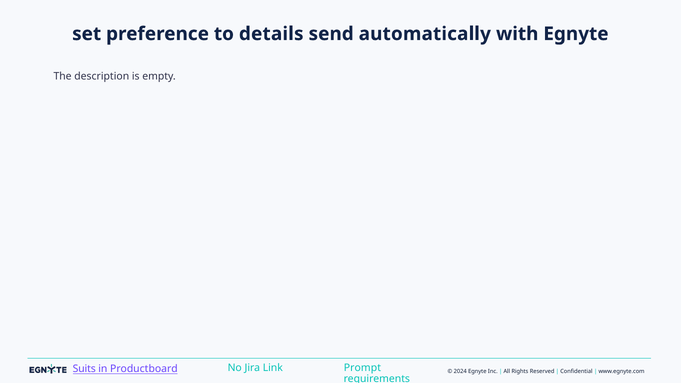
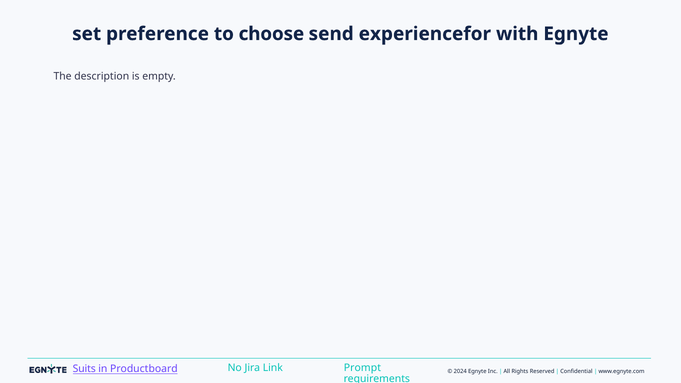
details: details -> choose (271, 34)
automatically: automatically -> experiencefor (425, 34)
